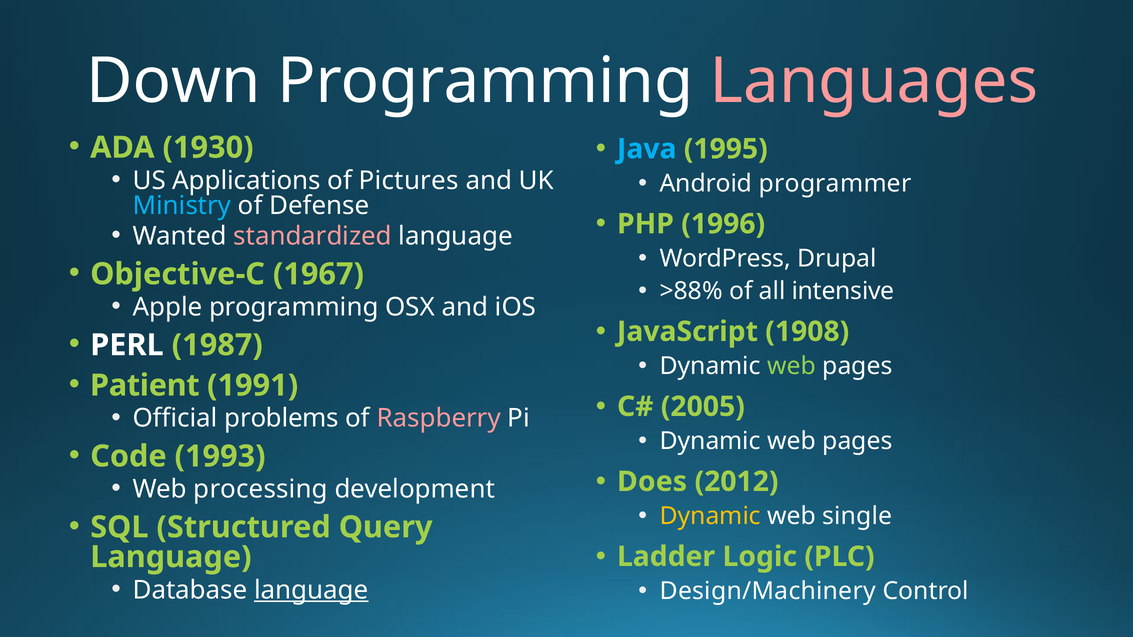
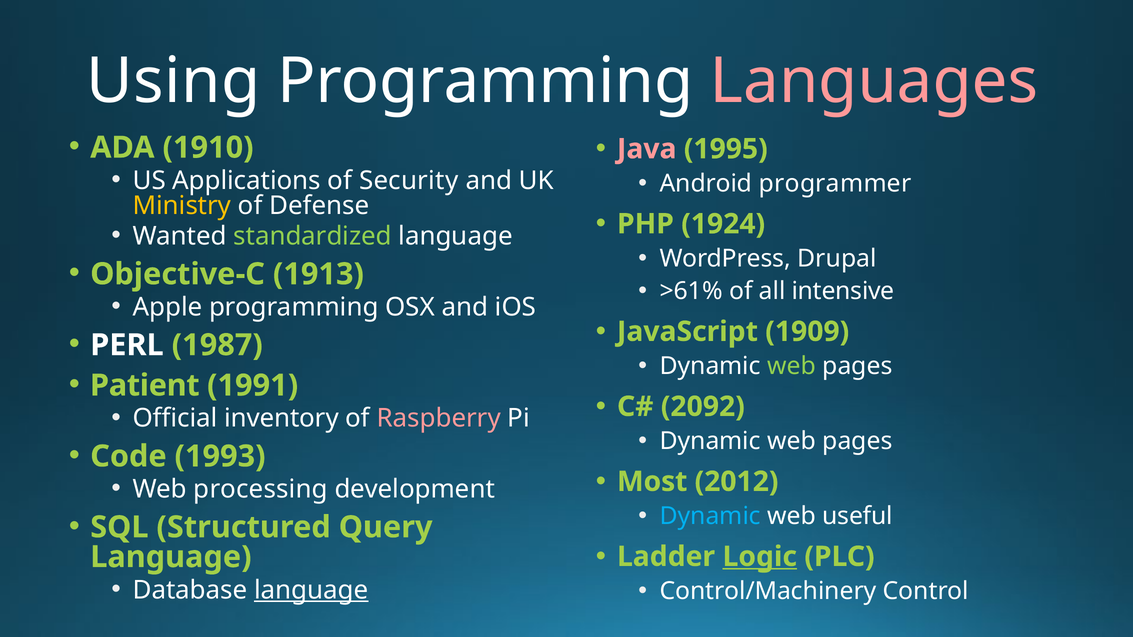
Down: Down -> Using (173, 81)
1930: 1930 -> 1910 (208, 148)
Java colour: light blue -> pink (647, 149)
Pictures: Pictures -> Security (409, 181)
Ministry colour: light blue -> yellow (182, 206)
1996: 1996 -> 1924 (723, 224)
standardized colour: pink -> light green (313, 236)
1967: 1967 -> 1913 (318, 274)
>88%: >88% -> >61% (691, 291)
1908: 1908 -> 1909 (807, 332)
2005: 2005 -> 2092 (703, 407)
problems: problems -> inventory (282, 419)
Does: Does -> Most (652, 482)
Dynamic colour: yellow -> light blue (710, 516)
single: single -> useful (858, 516)
Logic underline: none -> present (760, 557)
Design/Machinery: Design/Machinery -> Control/Machinery (768, 591)
